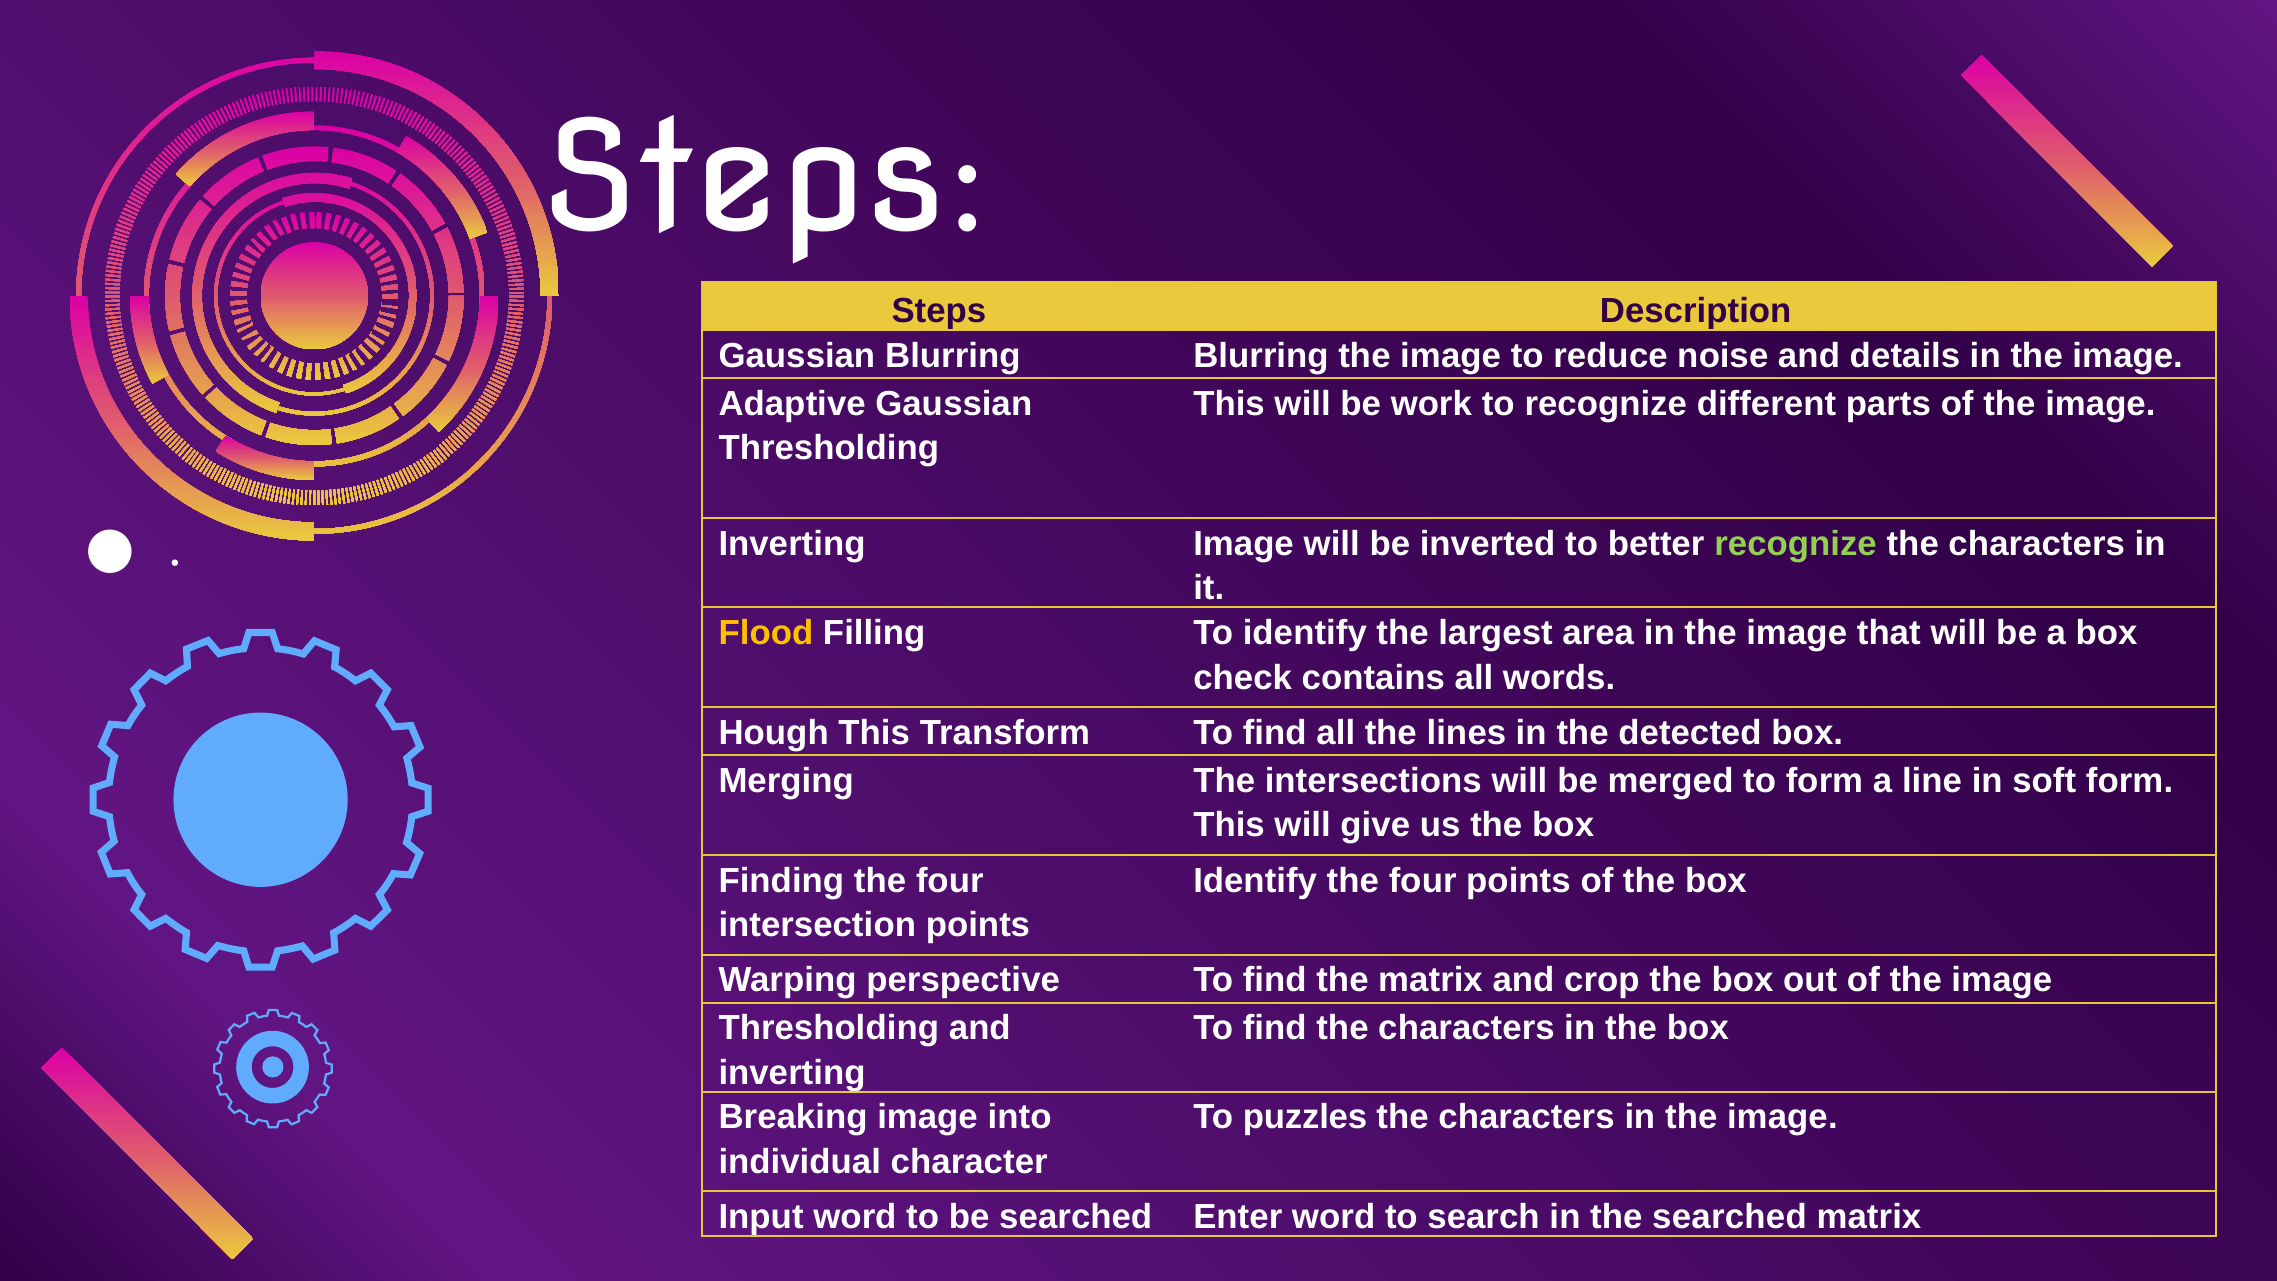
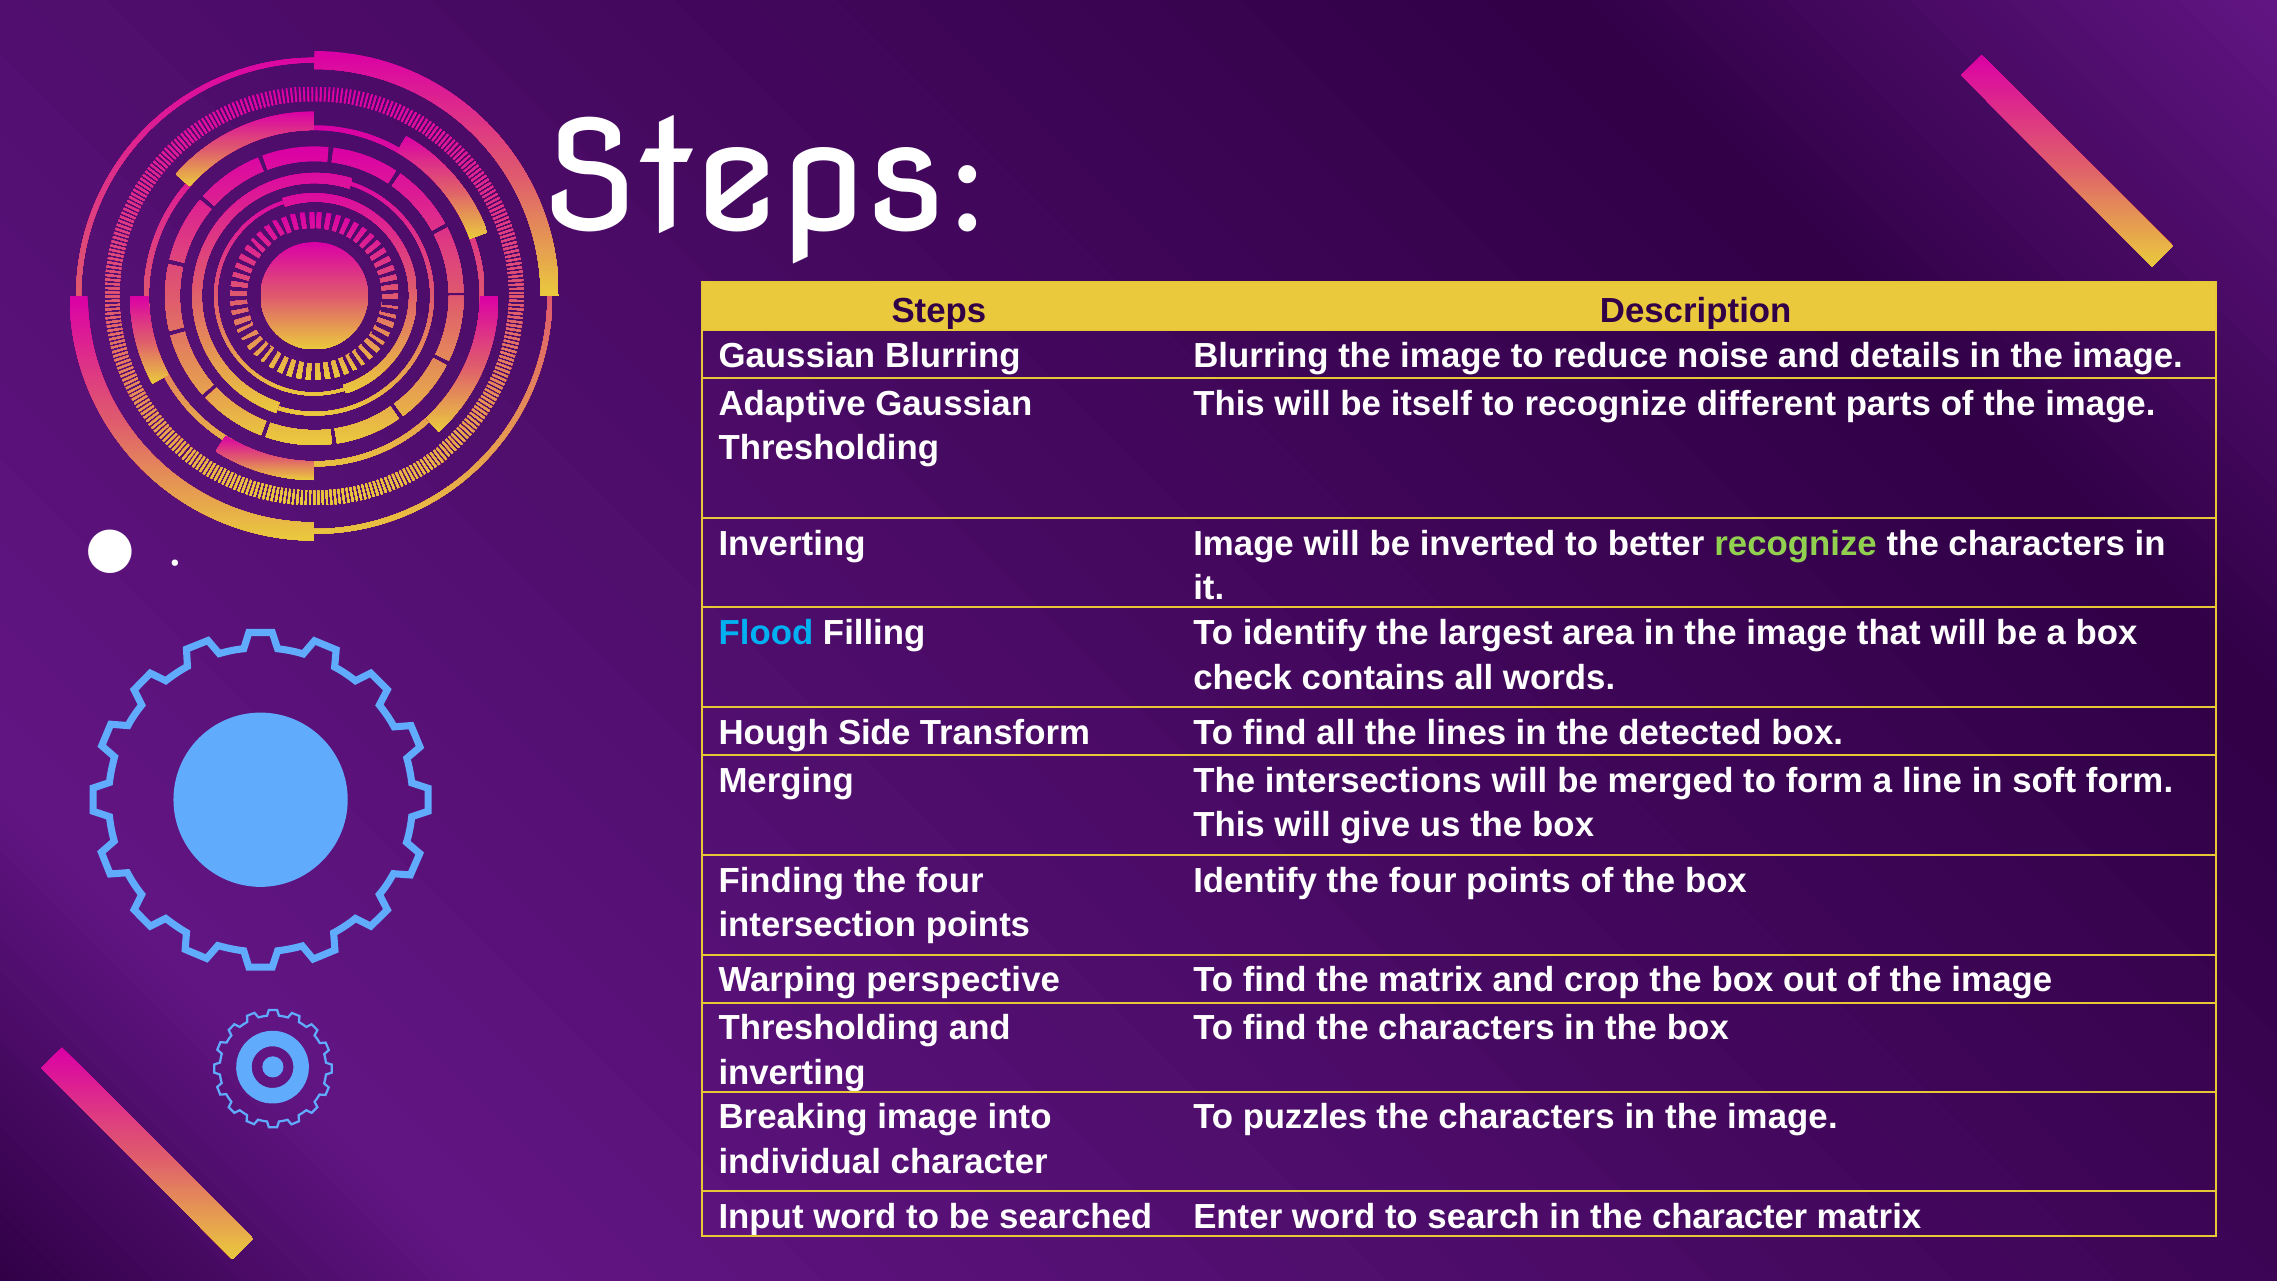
work: work -> itself (1431, 404)
Flood colour: yellow -> light blue (766, 633)
Hough This: This -> Side (874, 733)
the searched: searched -> character (1730, 1217)
